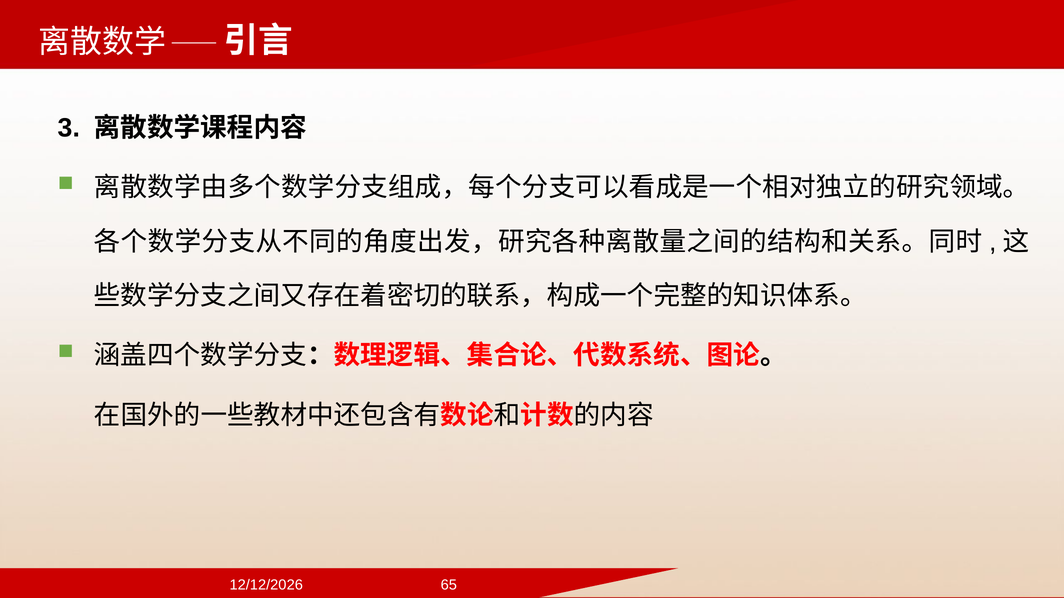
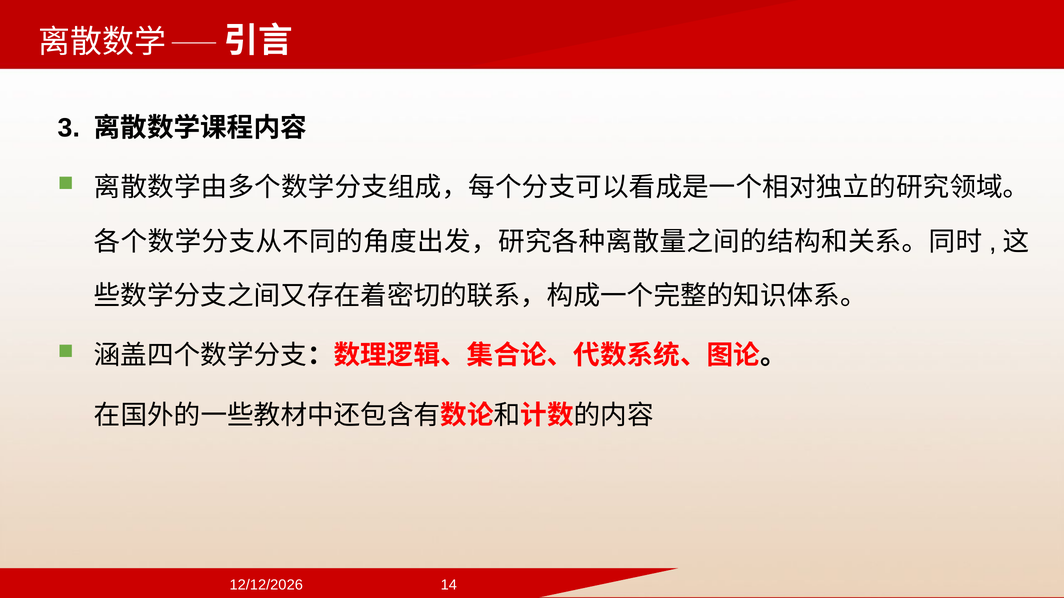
65: 65 -> 14 (449, 585)
